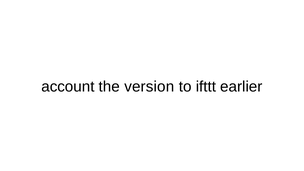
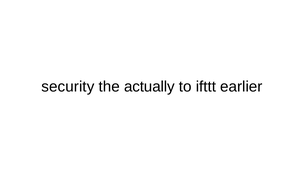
account: account -> security (68, 87)
version: version -> actually (149, 87)
